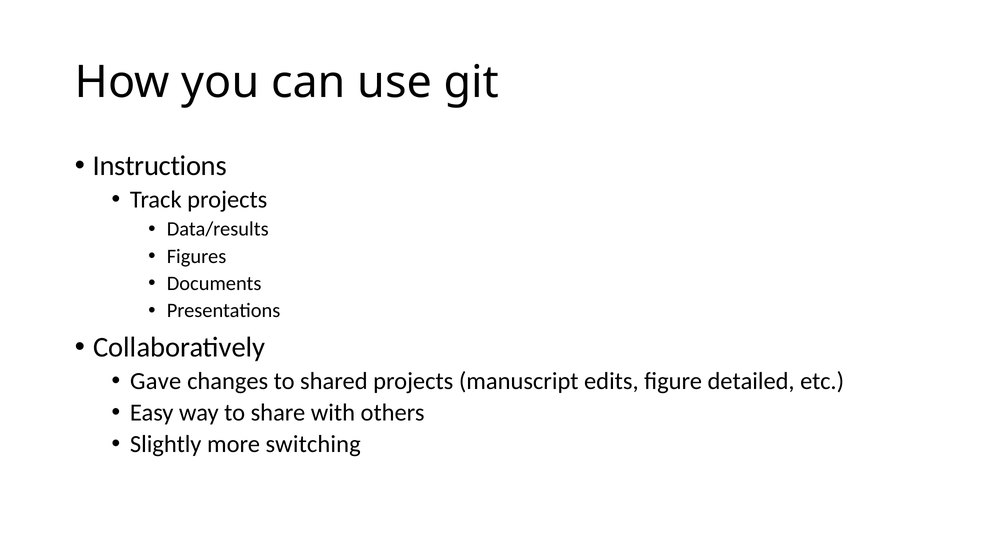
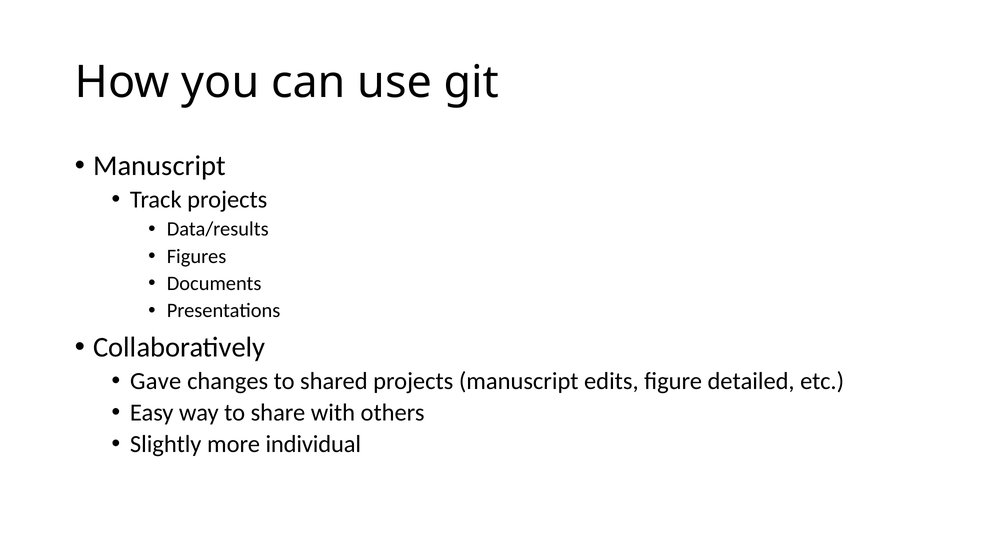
Instructions: Instructions -> Manuscript (160, 166)
switching: switching -> individual (313, 444)
